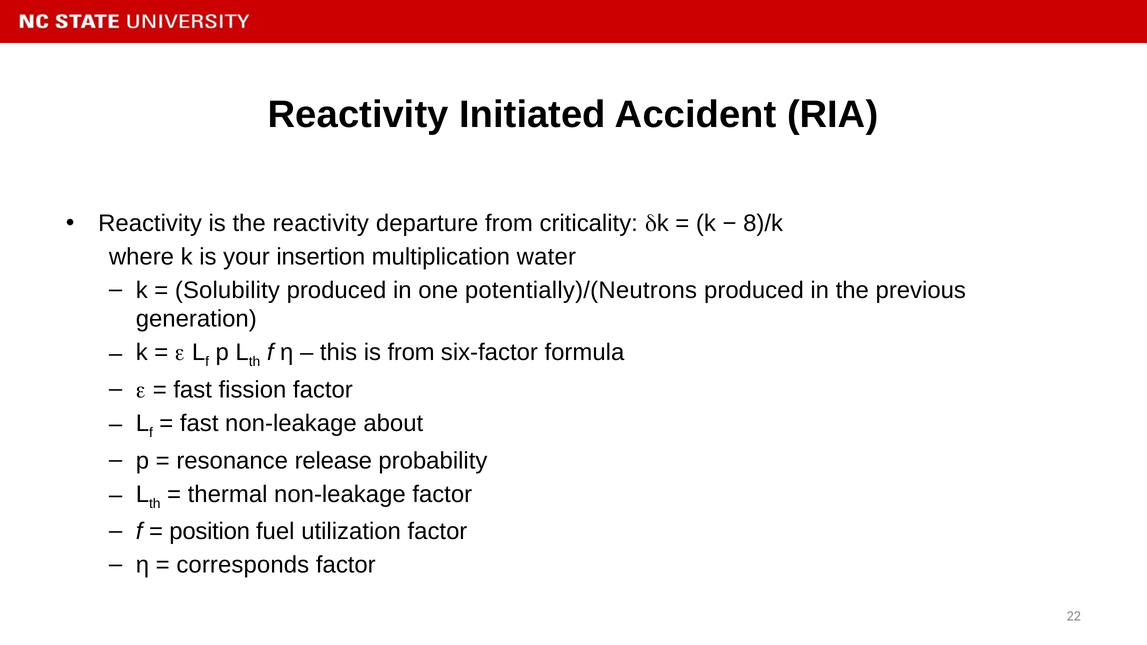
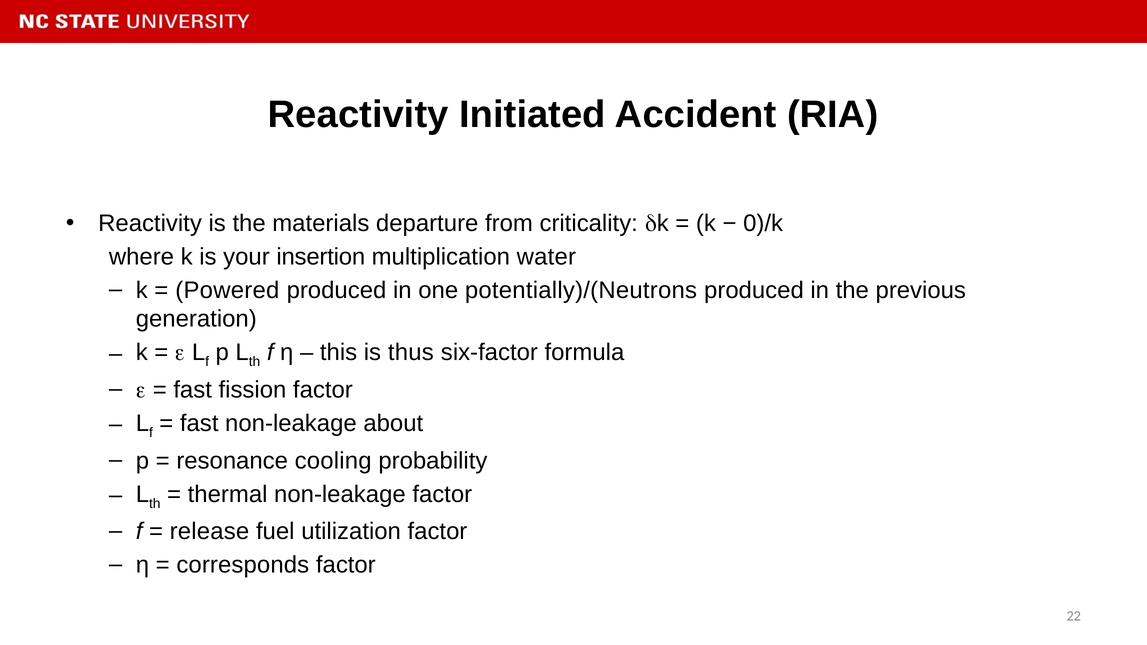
the reactivity: reactivity -> materials (321, 224)
8)/k: 8)/k -> 0)/k (763, 224)
Solubility: Solubility -> Powered (227, 290)
is from: from -> thus (411, 353)
release: release -> cooling (333, 461)
position: position -> release (209, 532)
